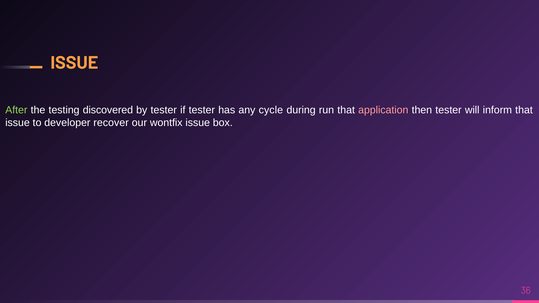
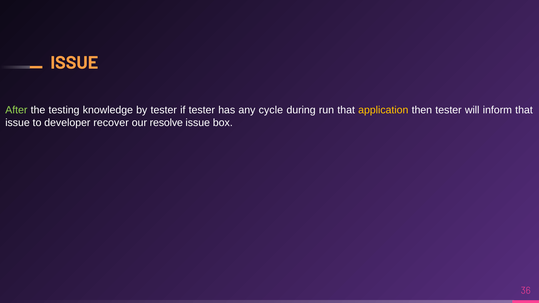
discovered: discovered -> knowledge (108, 110)
application colour: pink -> yellow (383, 110)
wontfix: wontfix -> resolve (166, 123)
